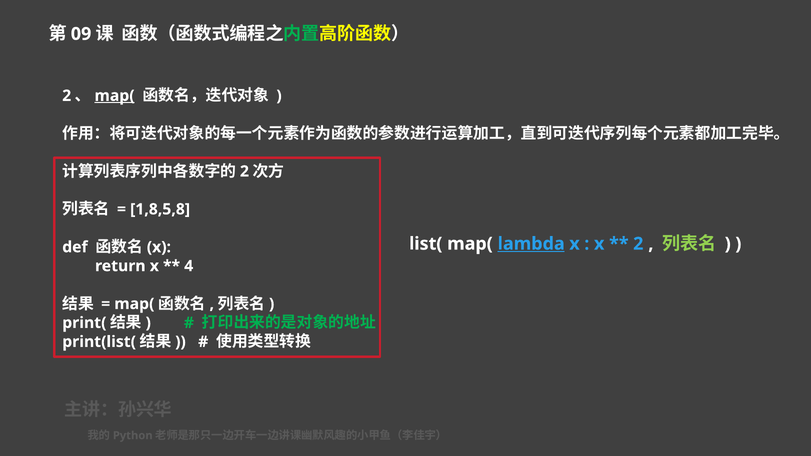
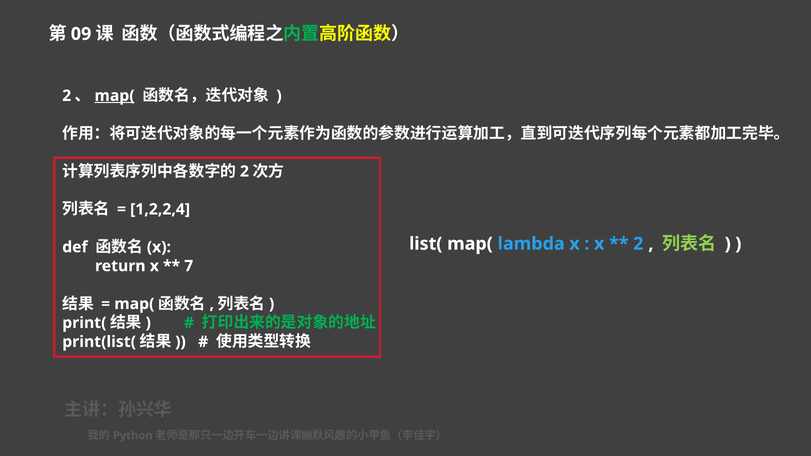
1,8,5,8: 1,8,5,8 -> 1,2,2,4 (160, 209)
lambda underline: present -> none (531, 244)
4: 4 -> 7 (189, 266)
